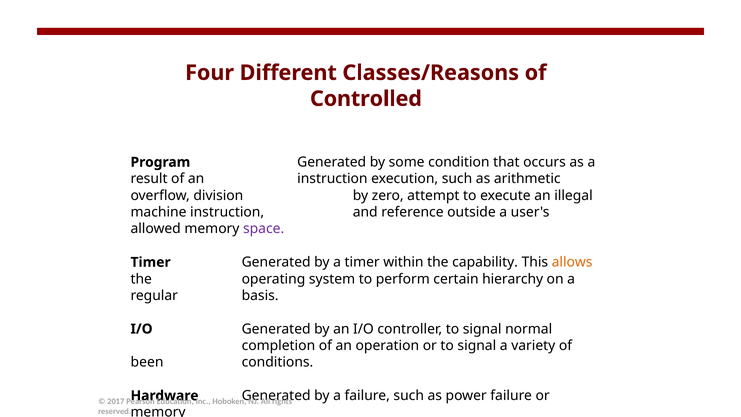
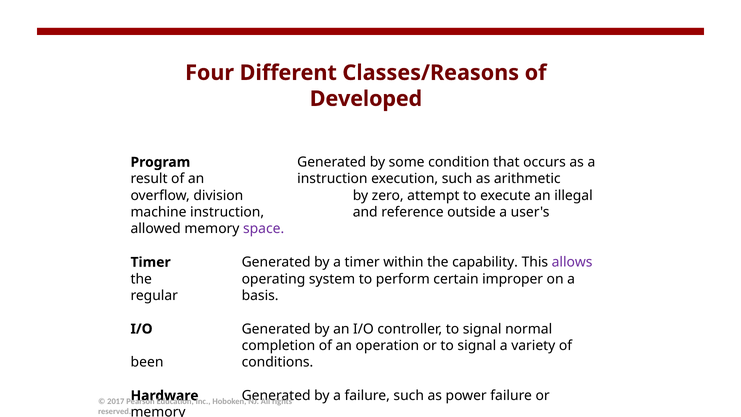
Controlled: Controlled -> Developed (366, 99)
allows colour: orange -> purple (572, 262)
hierarchy: hierarchy -> improper (513, 279)
